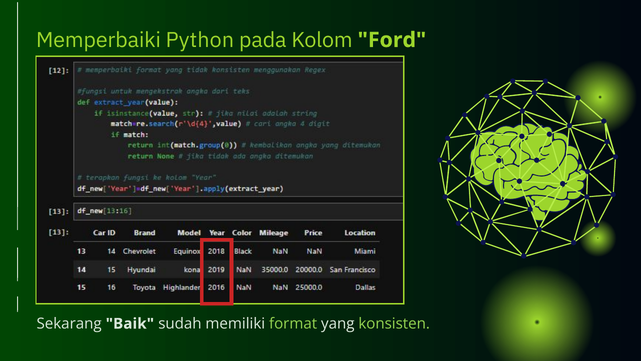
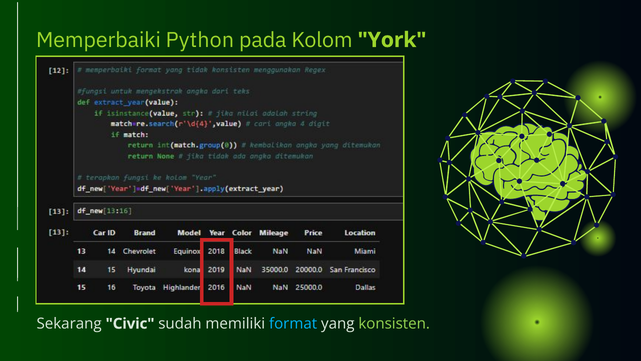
Ford: Ford -> York (392, 40)
Baik: Baik -> Civic (130, 323)
format colour: light green -> light blue (293, 323)
